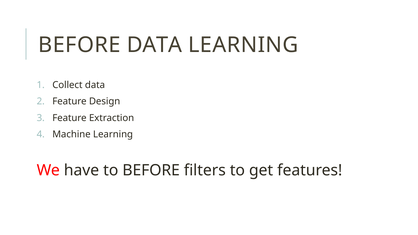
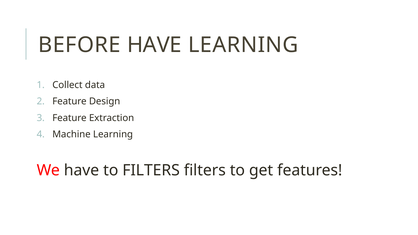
BEFORE DATA: DATA -> HAVE (154, 45)
to BEFORE: BEFORE -> FILTERS (151, 170)
